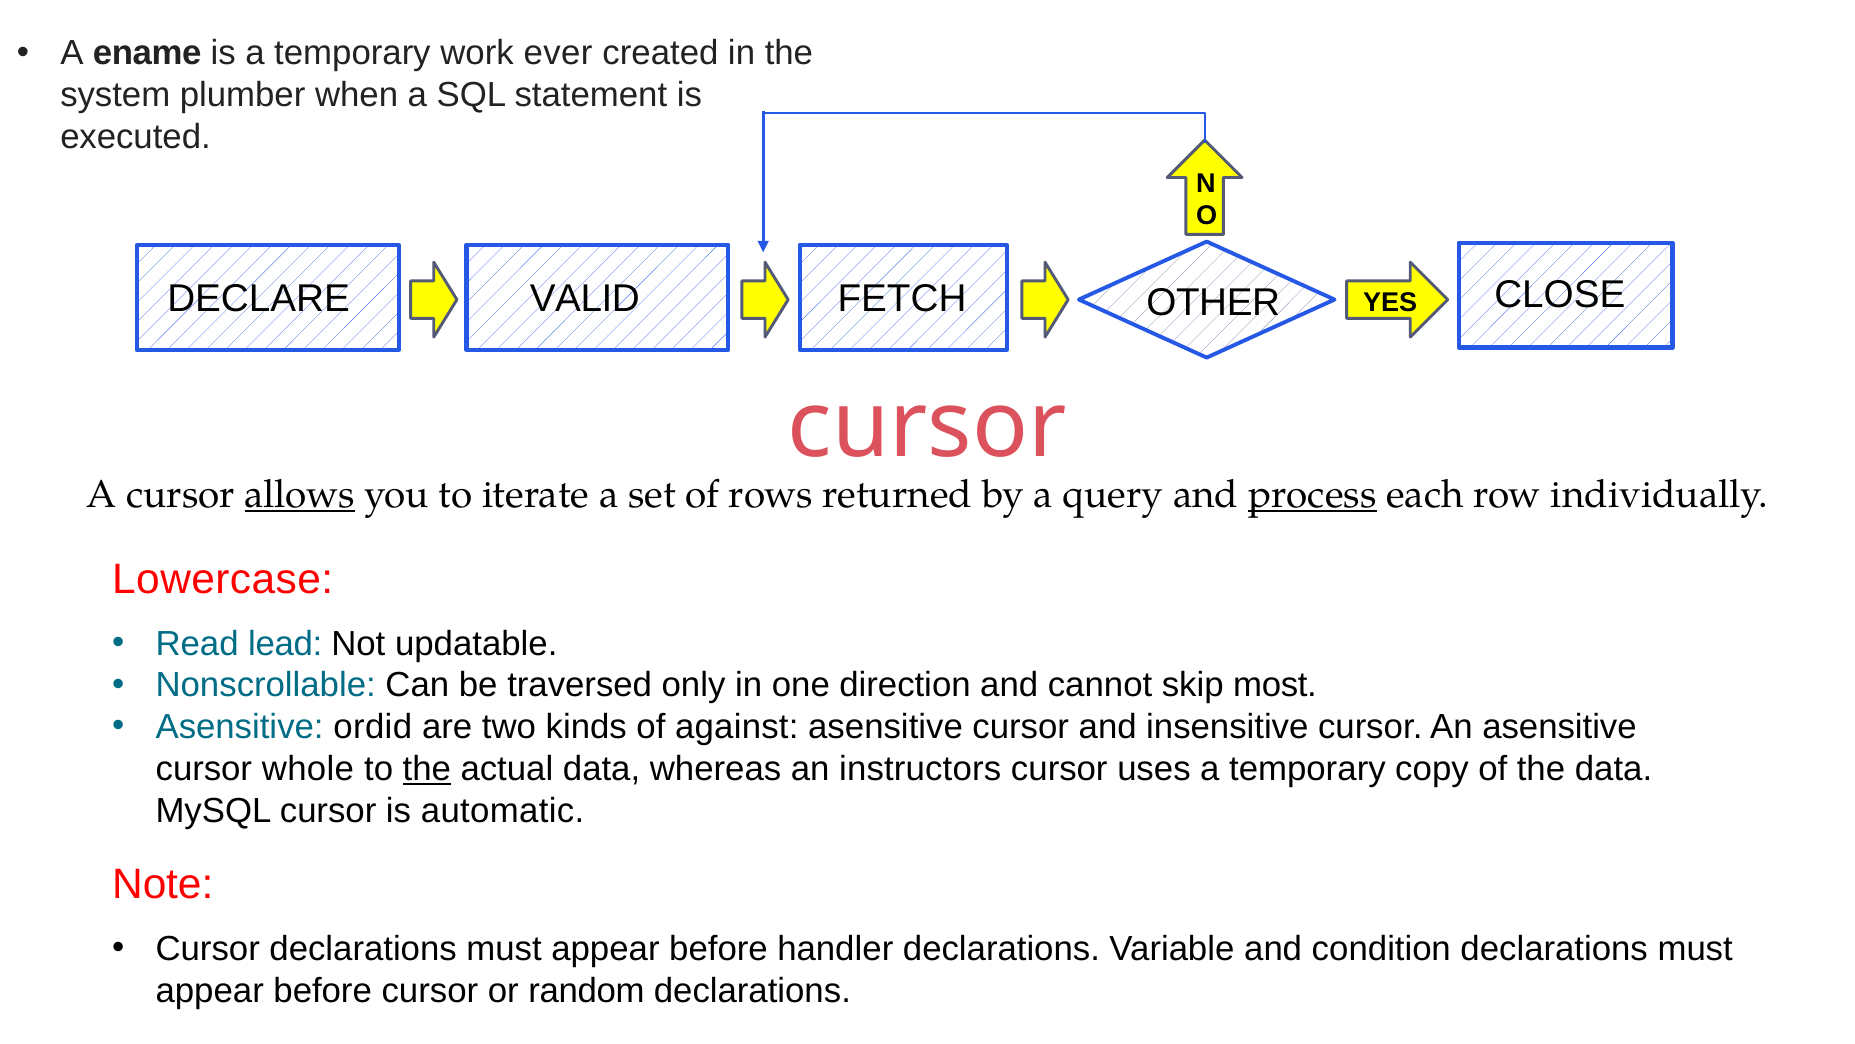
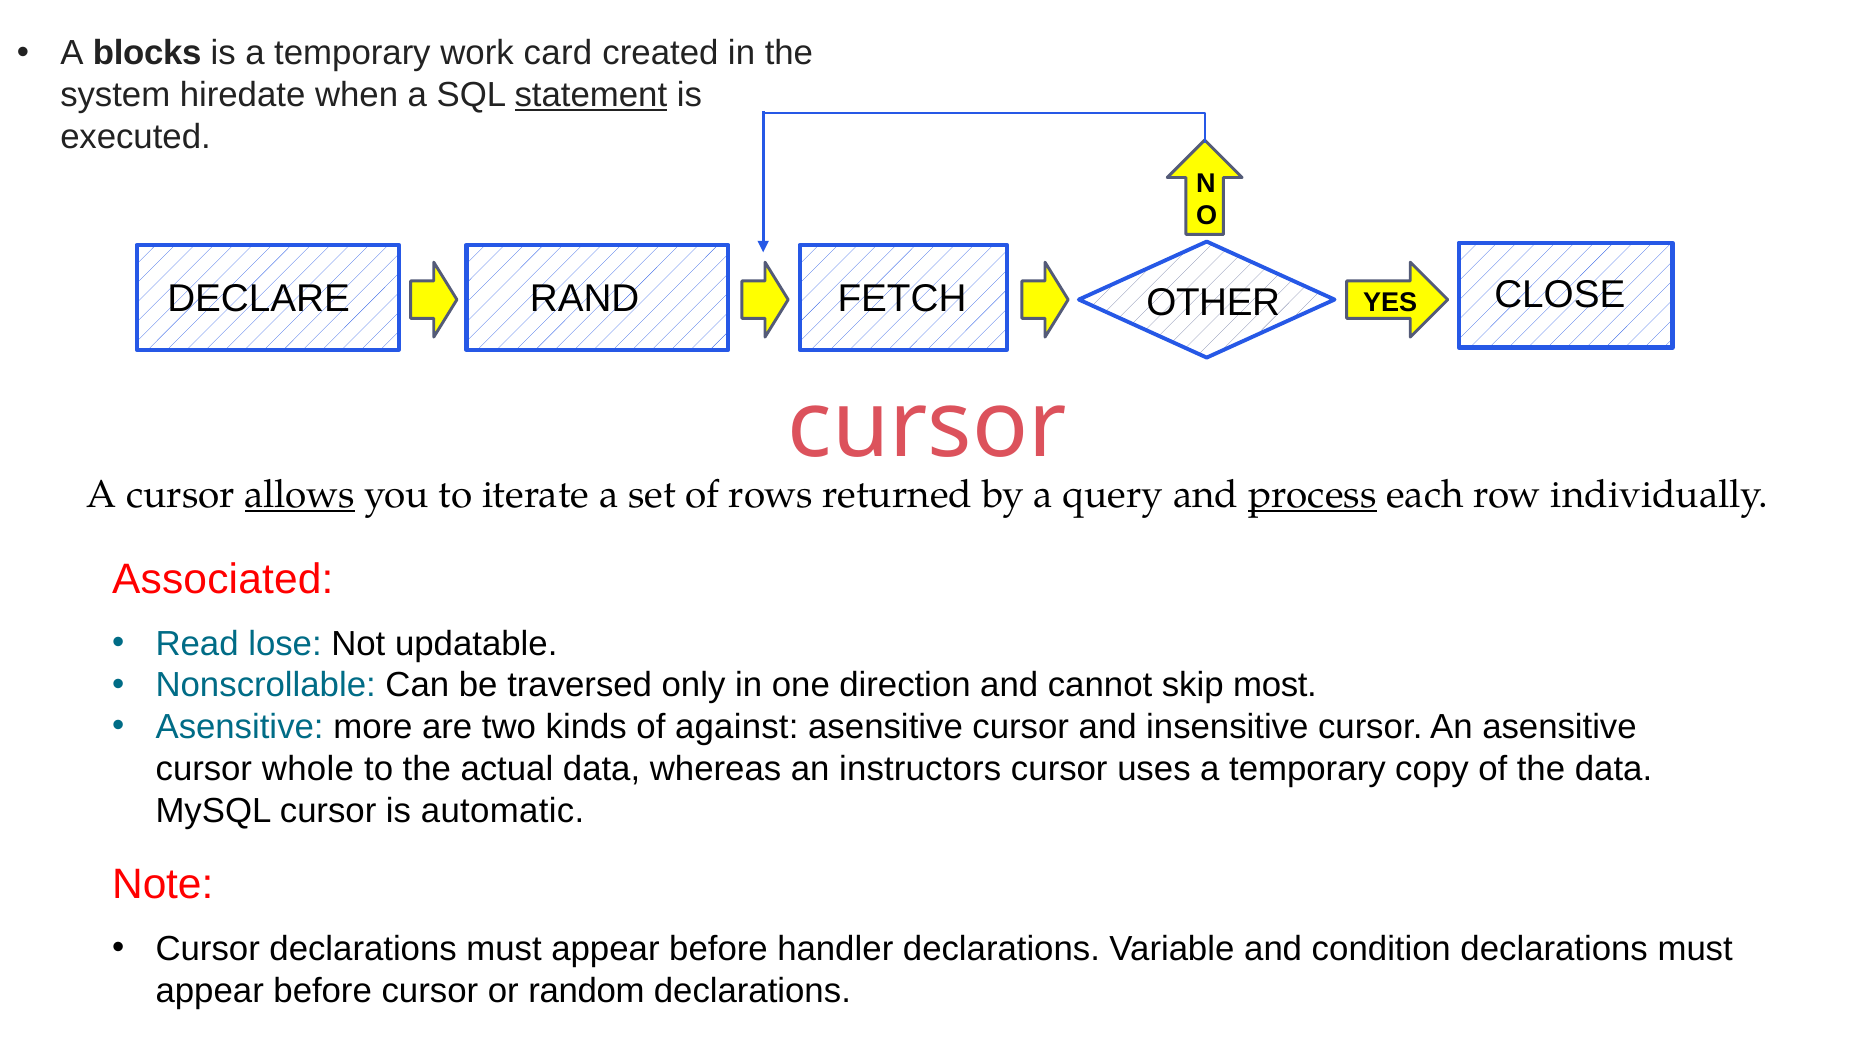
ename: ename -> blocks (147, 53)
ever: ever -> card (558, 53)
plumber: plumber -> hiredate (243, 95)
statement underline: none -> present (591, 95)
VALID: VALID -> RAND (585, 299)
Lowercase: Lowercase -> Associated (223, 579)
lead: lead -> lose (285, 643)
ordid: ordid -> more (373, 727)
the underline: present -> none (427, 768)
